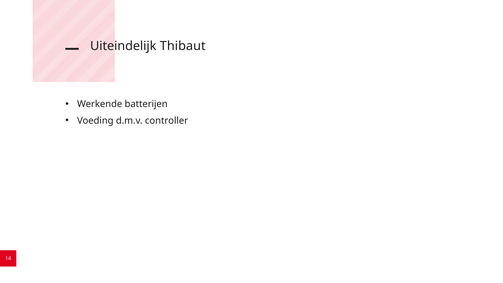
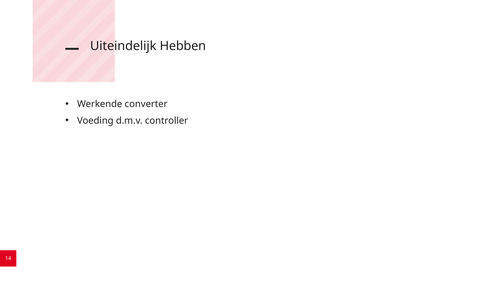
Thibaut: Thibaut -> Hebben (183, 46)
batterijen: batterijen -> converter (146, 104)
